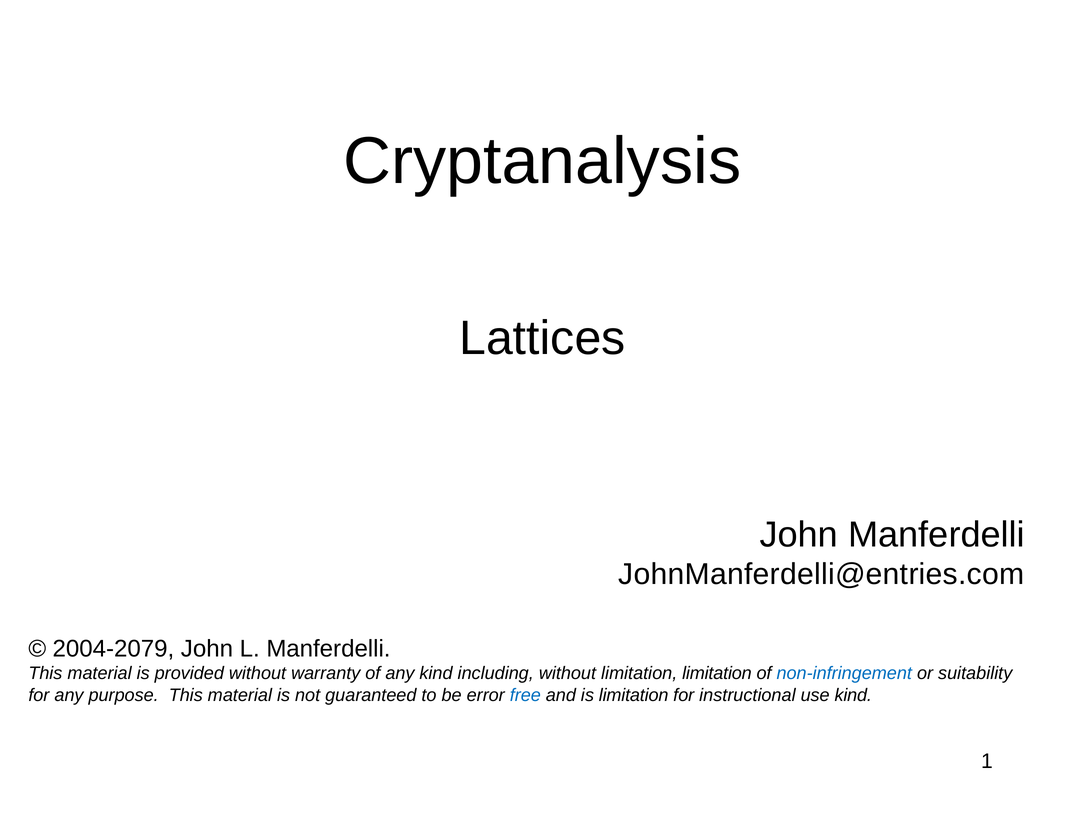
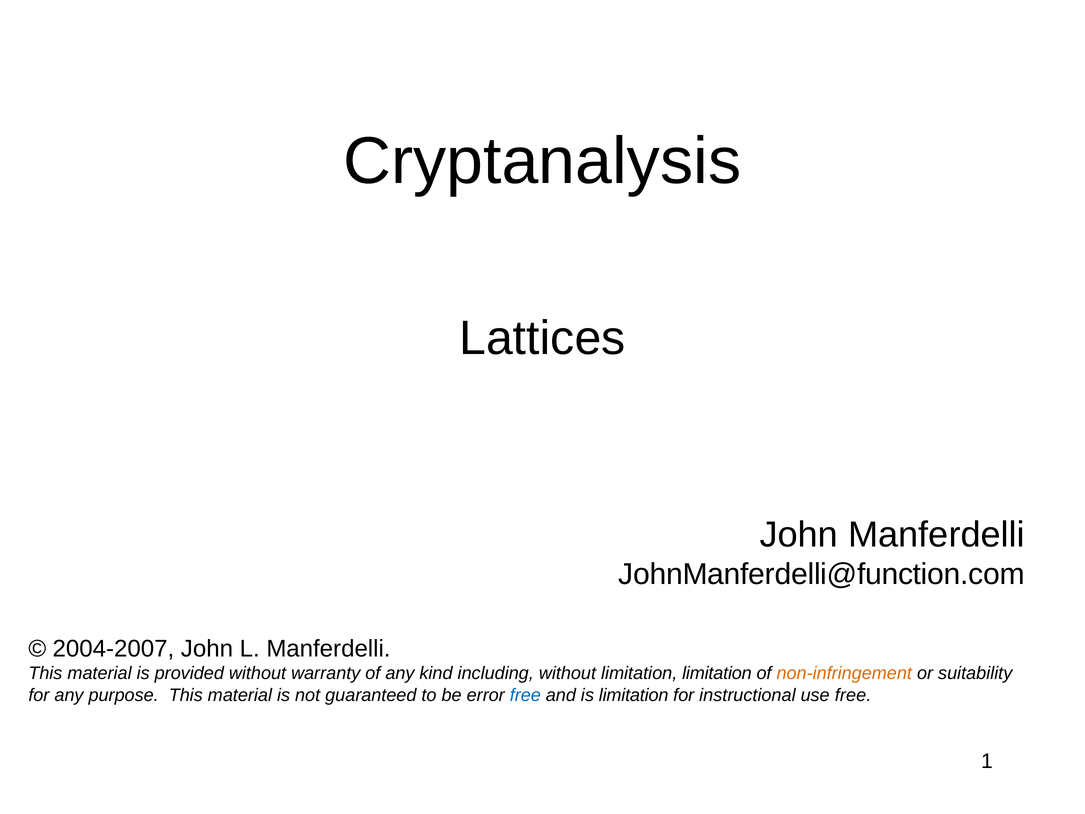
JohnManferdelli@entries.com: JohnManferdelli@entries.com -> JohnManferdelli@function.com (822, 574)
2004-2079: 2004-2079 -> 2004-2007 (113, 648)
non-infringement colour: blue -> orange (844, 673)
use kind: kind -> free (853, 695)
